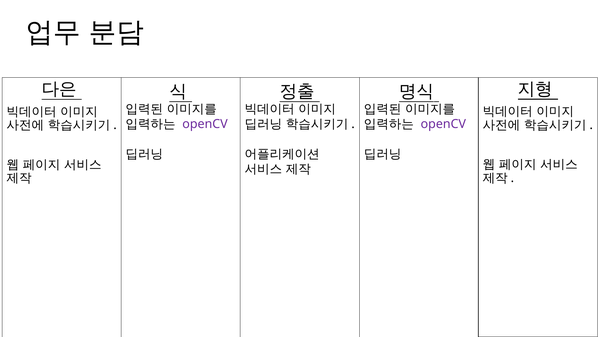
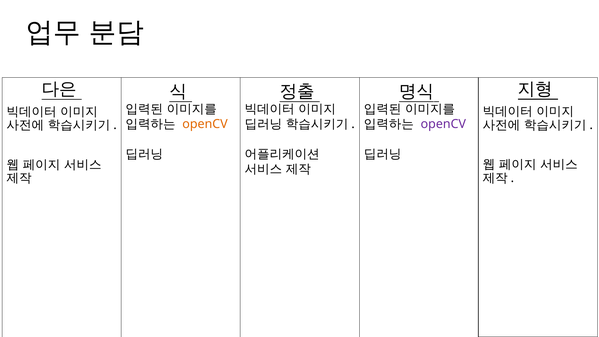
openCV colour: purple -> orange (205, 124)
